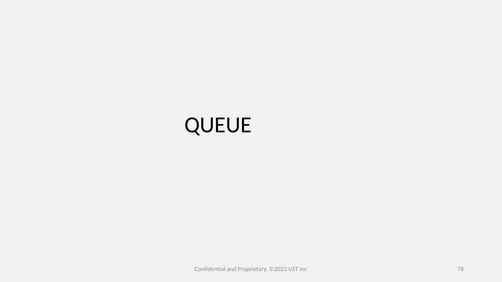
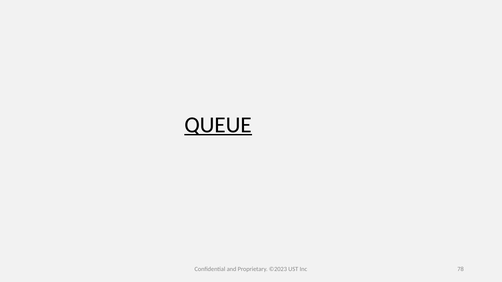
QUEUE underline: none -> present (218, 125)
